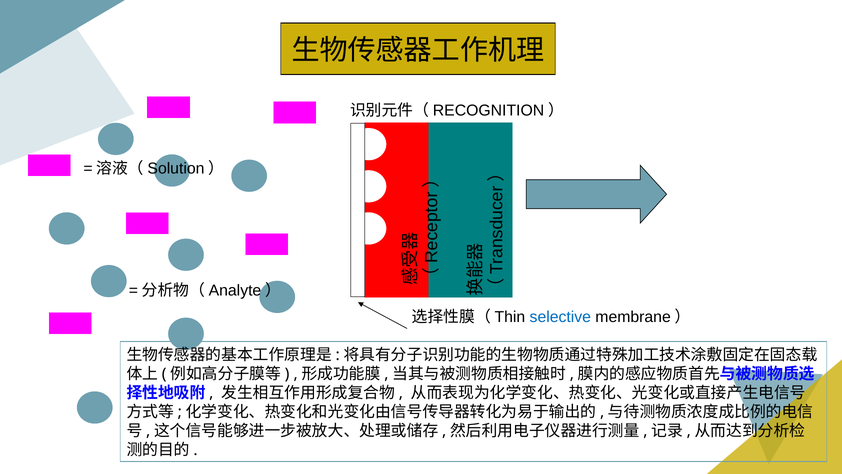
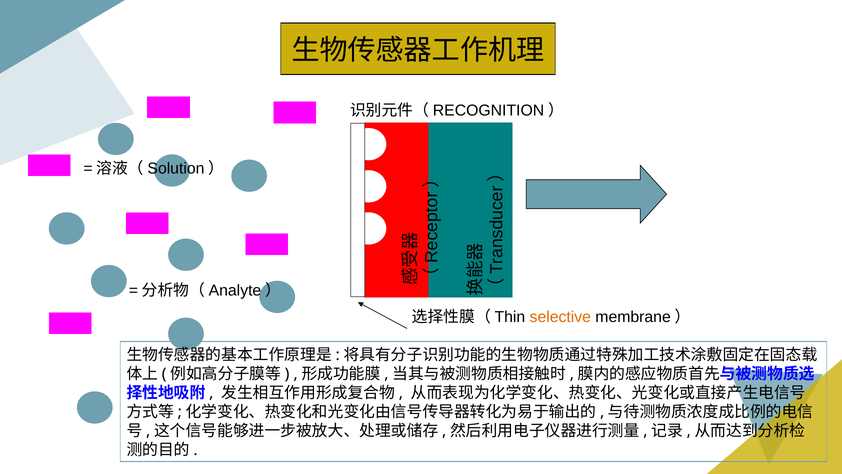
selective colour: blue -> orange (560, 317)
